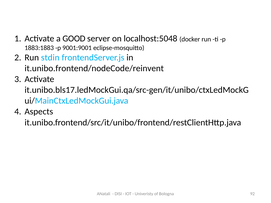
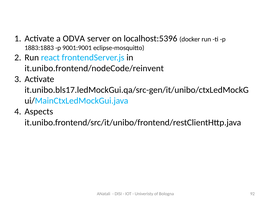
GOOD: GOOD -> ODVA (74, 39)
localhost:5048: localhost:5048 -> localhost:5396 (150, 39)
stdin: stdin -> react (50, 58)
